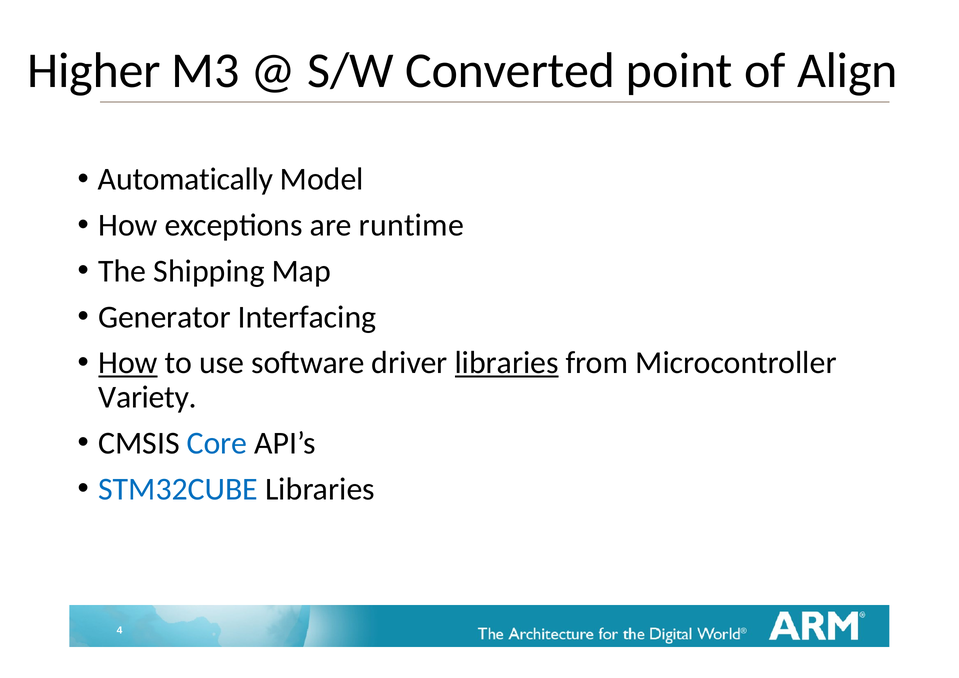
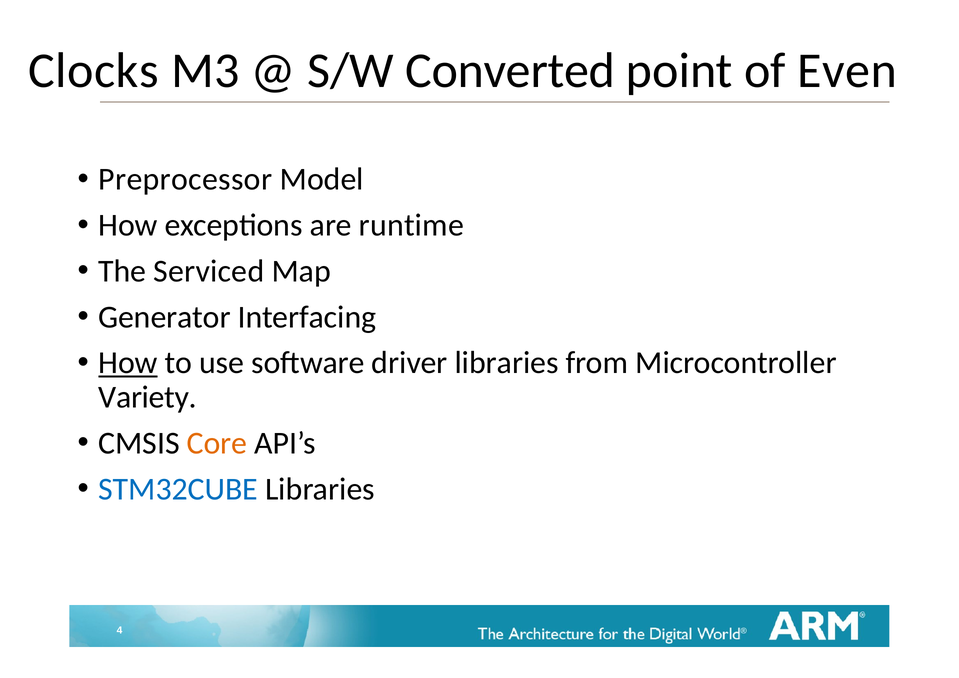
Higher: Higher -> Clocks (94, 71)
Align: Align -> Even (847, 71)
Automatically: Automatically -> Preprocessor (185, 179)
Shipping: Shipping -> Serviced (209, 271)
libraries underline: present -> none (507, 363)
Core colour: blue -> orange (217, 443)
